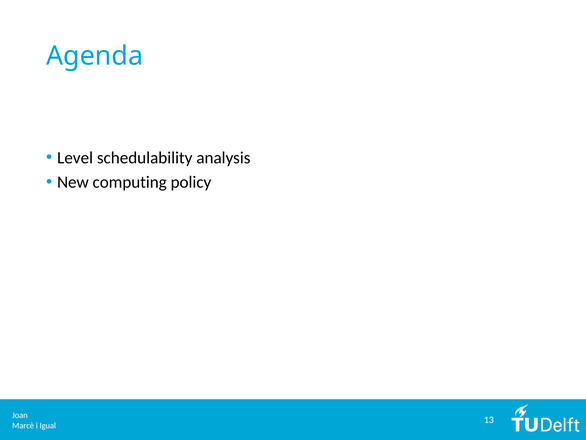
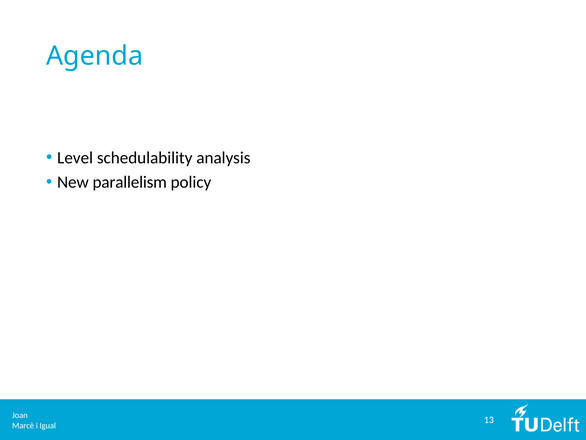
computing: computing -> parallelism (130, 182)
